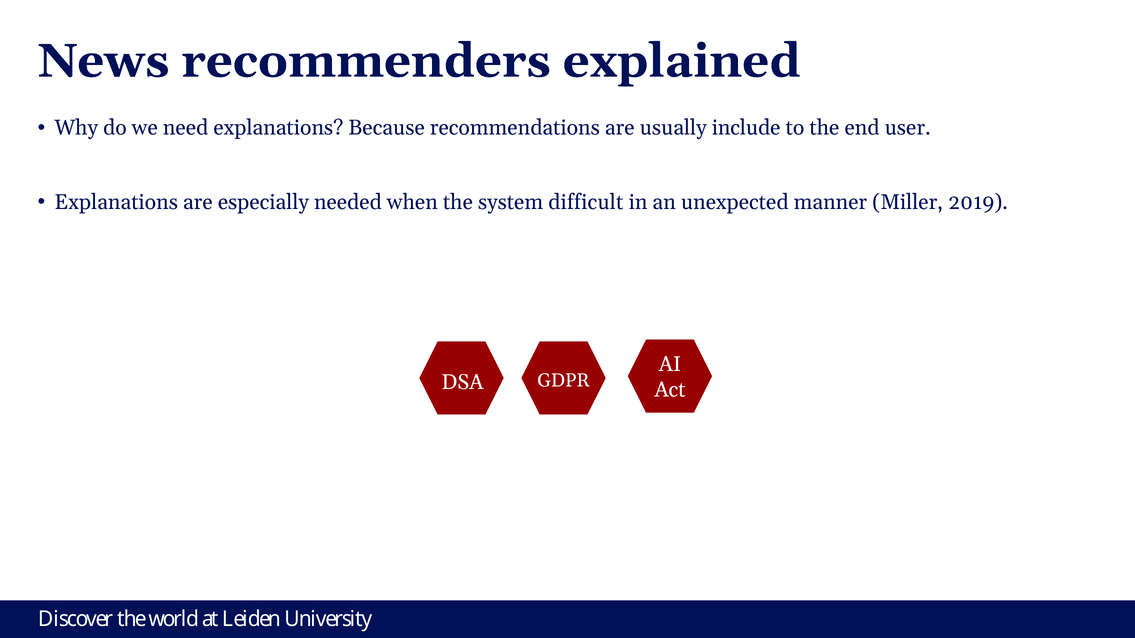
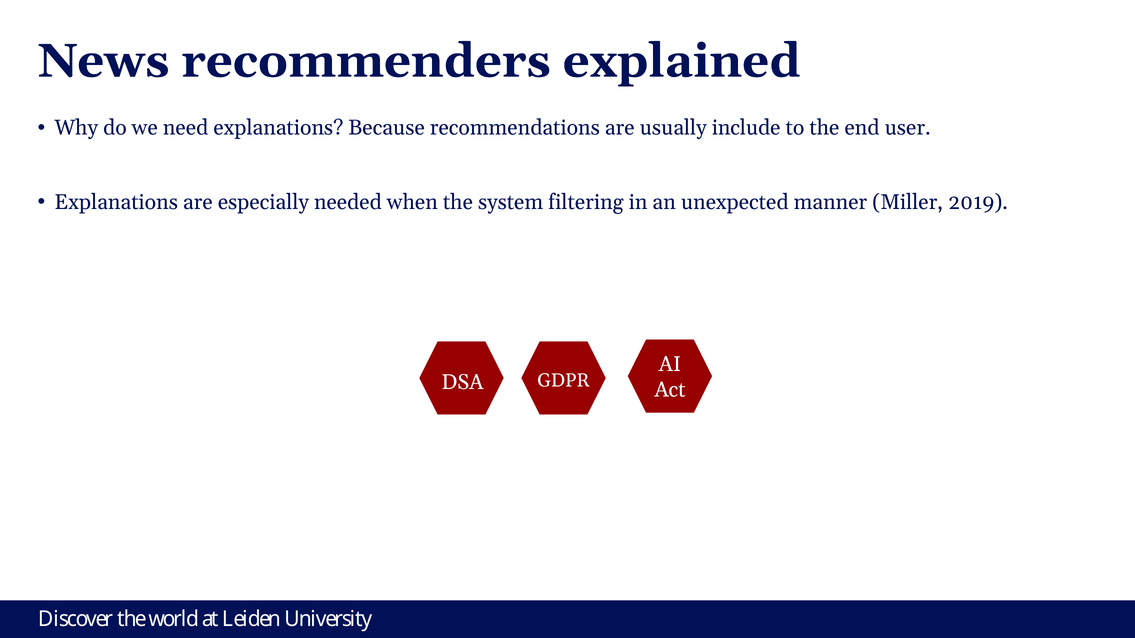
difficult: difficult -> filtering (586, 202)
